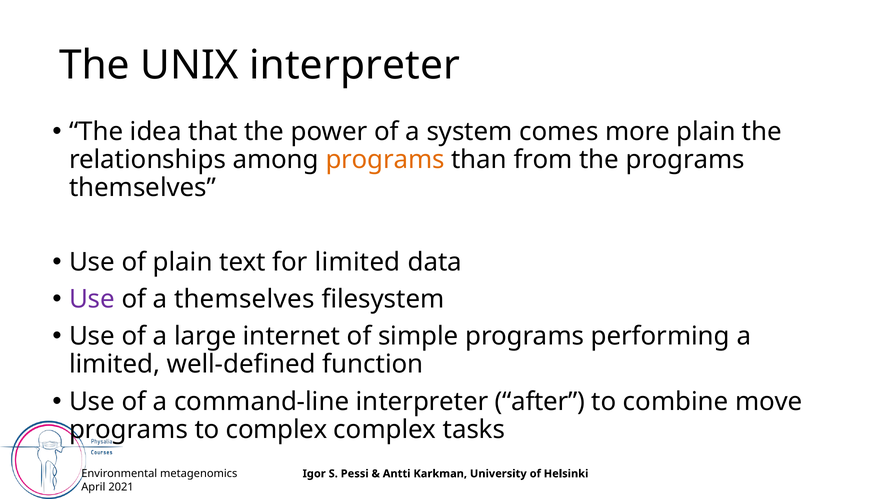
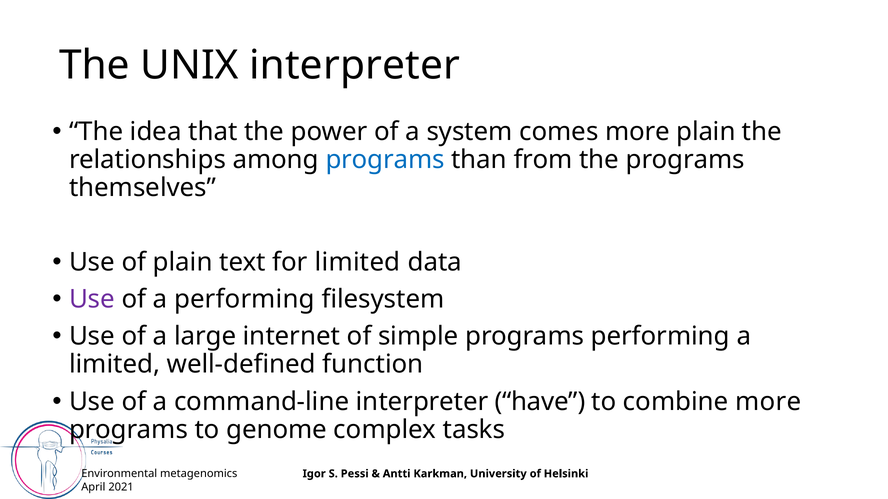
programs colour: orange -> blue (385, 160)
a themselves: themselves -> performing (244, 299)
after: after -> have (540, 402)
combine move: move -> more (768, 402)
to complex: complex -> genome (277, 430)
